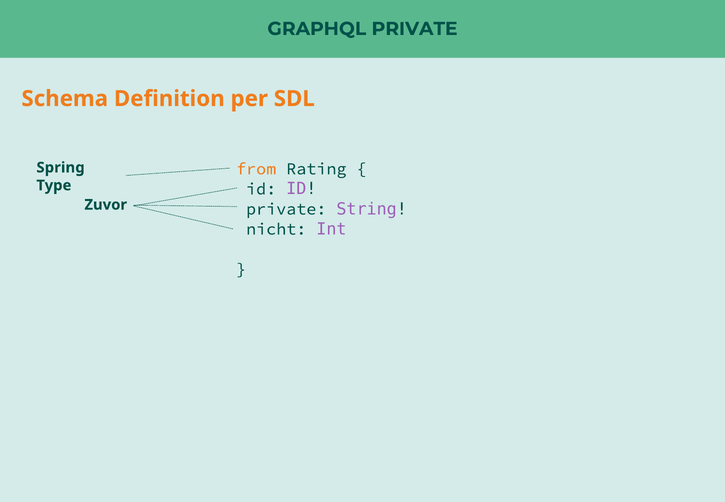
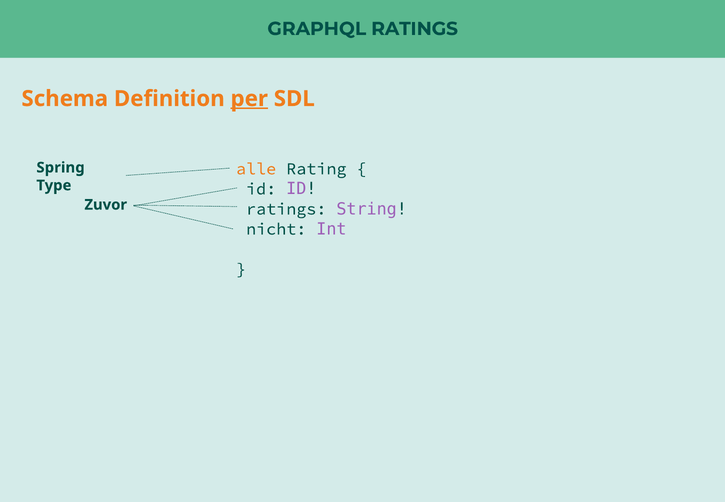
GRAPHQL PRIVATE: PRIVATE -> RATINGS (415, 29)
per underline: none -> present (249, 99)
from: from -> alle (256, 169)
private: private -> ratings (286, 209)
